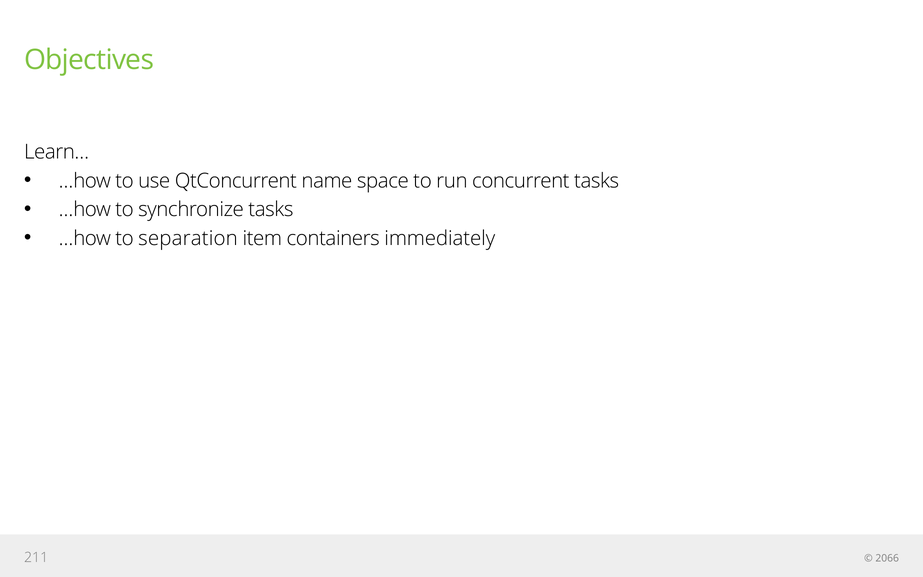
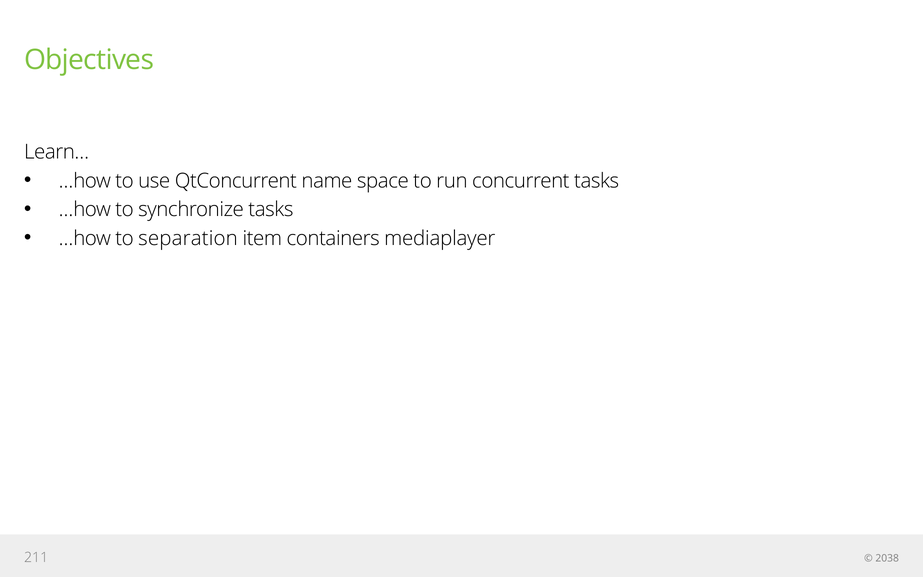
immediately: immediately -> mediaplayer (440, 238)
2066: 2066 -> 2038 (887, 558)
